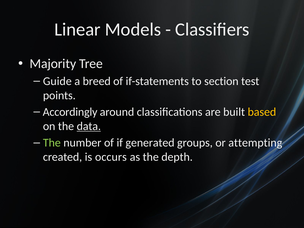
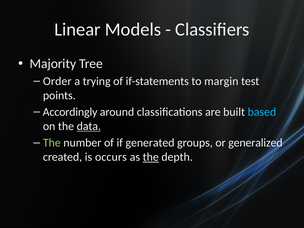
Guide: Guide -> Order (57, 81)
breed: breed -> trying (97, 81)
section: section -> margin (221, 81)
based colour: yellow -> light blue (262, 112)
attempting: attempting -> generalized (255, 143)
the underline: none -> present (151, 157)
